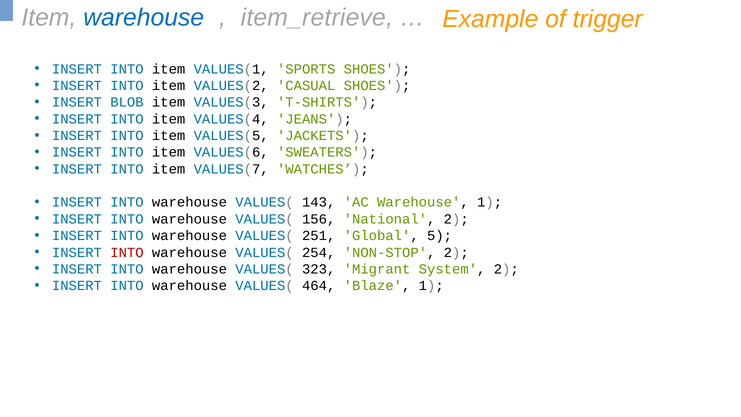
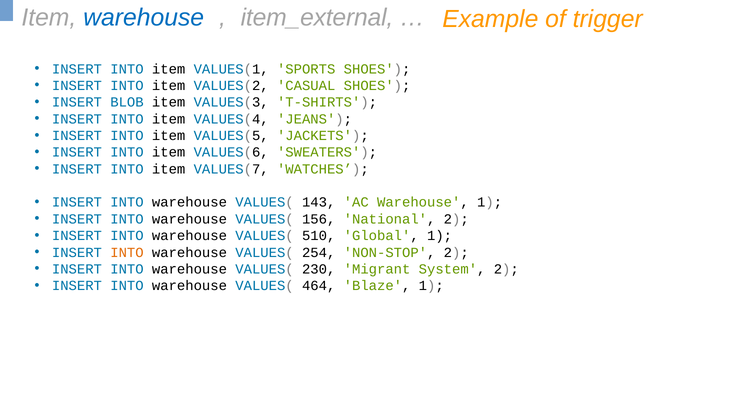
item_retrieve: item_retrieve -> item_external (317, 18)
251: 251 -> 510 (319, 236)
Global 5: 5 -> 1 (440, 236)
INTO colour: red -> orange (127, 252)
323: 323 -> 230 (319, 269)
